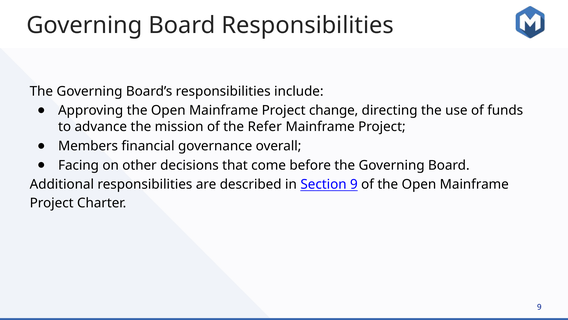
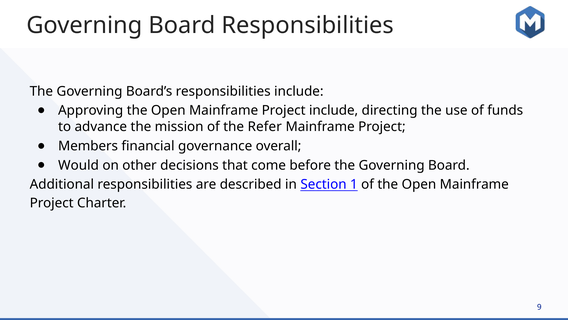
Project change: change -> include (334, 110)
Facing: Facing -> Would (78, 165)
Section 9: 9 -> 1 (354, 184)
